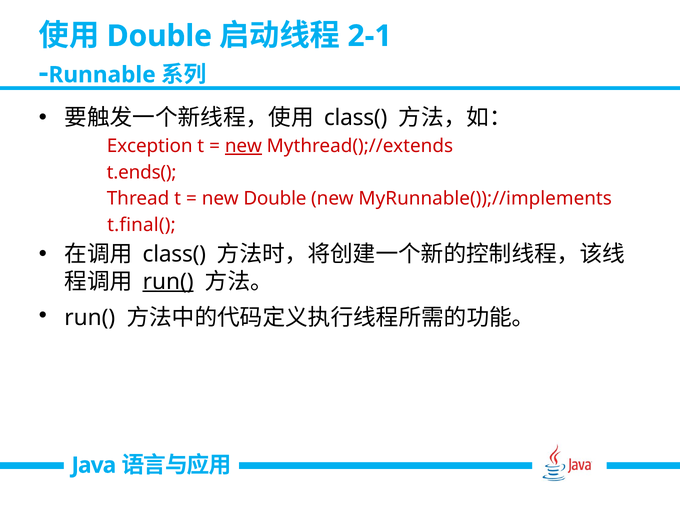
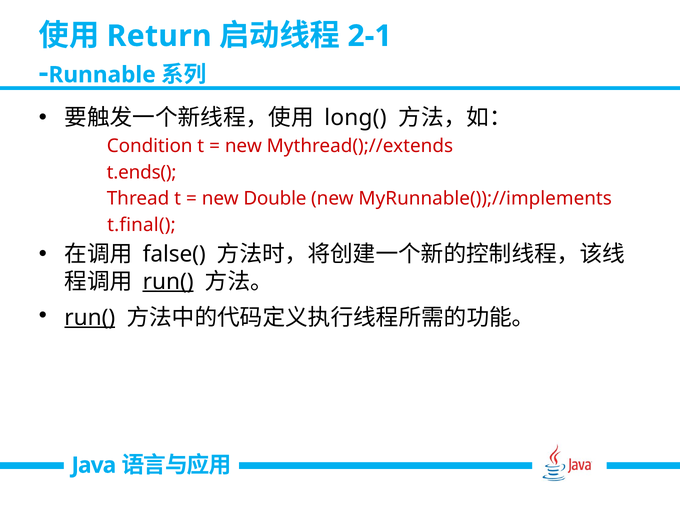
Double: Double -> Return (159, 36)
class(: class( -> long( (355, 118)
Exception: Exception -> Condition (150, 146)
new underline: present -> none (243, 146)
class(: class( -> false( (174, 254)
run( underline: none -> present (90, 318)
